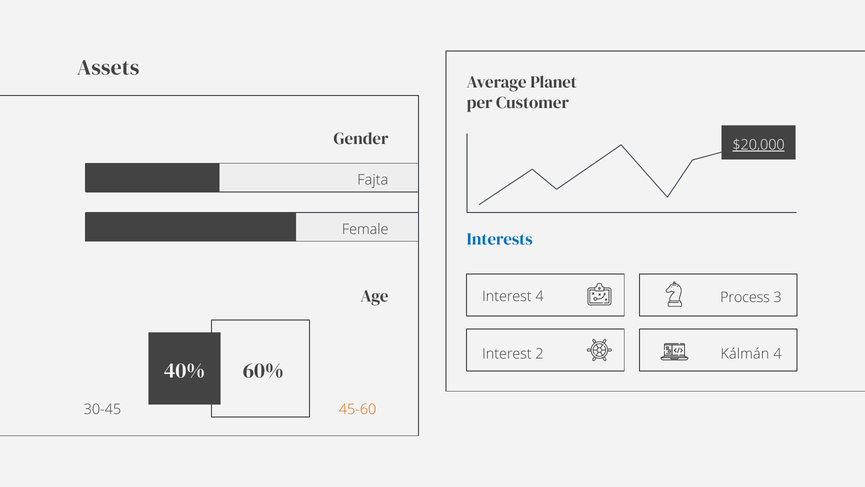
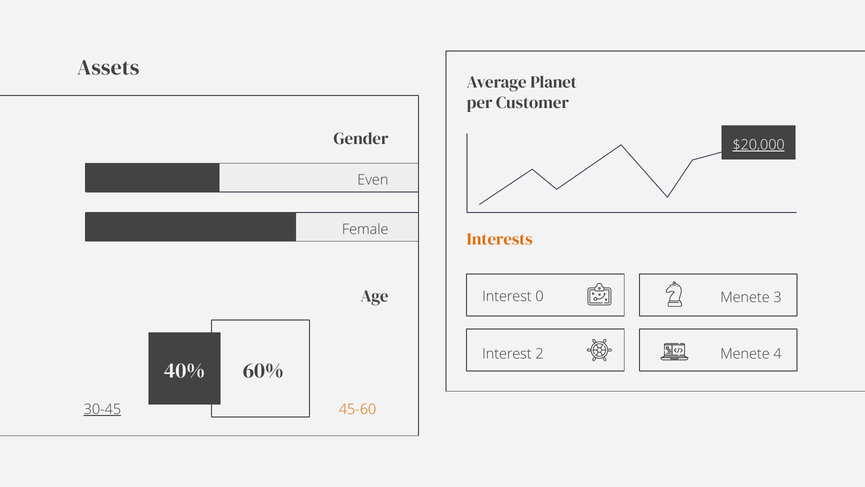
Fajta: Fajta -> Even (373, 180)
Interests colour: blue -> orange (500, 239)
Interest 4: 4 -> 0 (540, 296)
Process: Process -> Menete (745, 297)
2 Kálmán: Kálmán -> Menete (745, 354)
30-45 underline: none -> present (102, 409)
